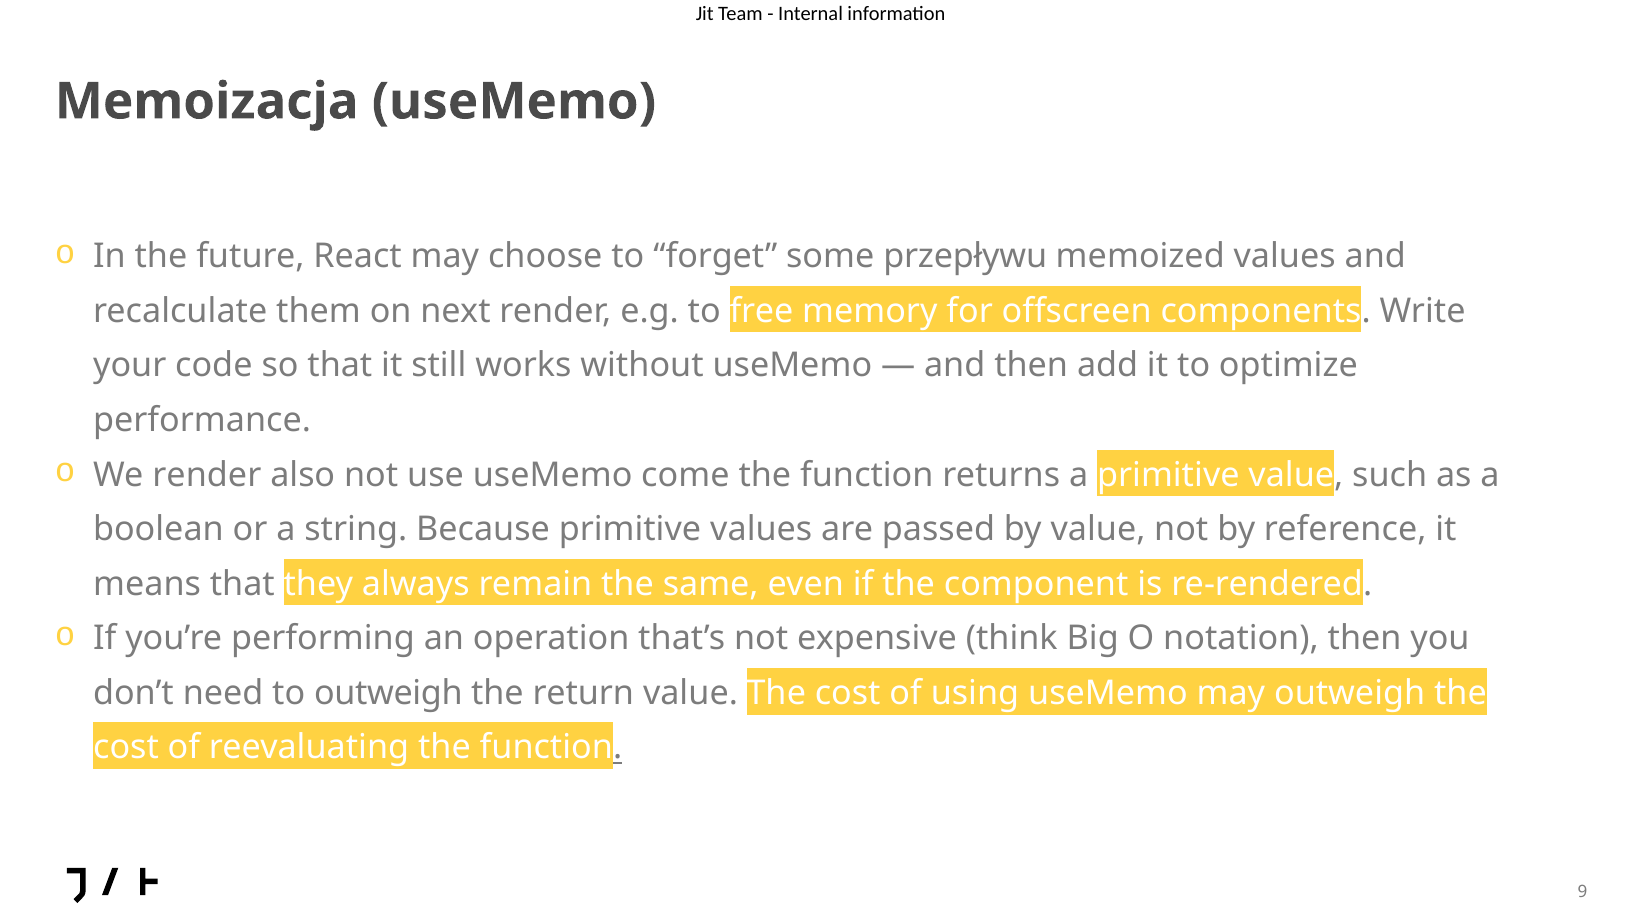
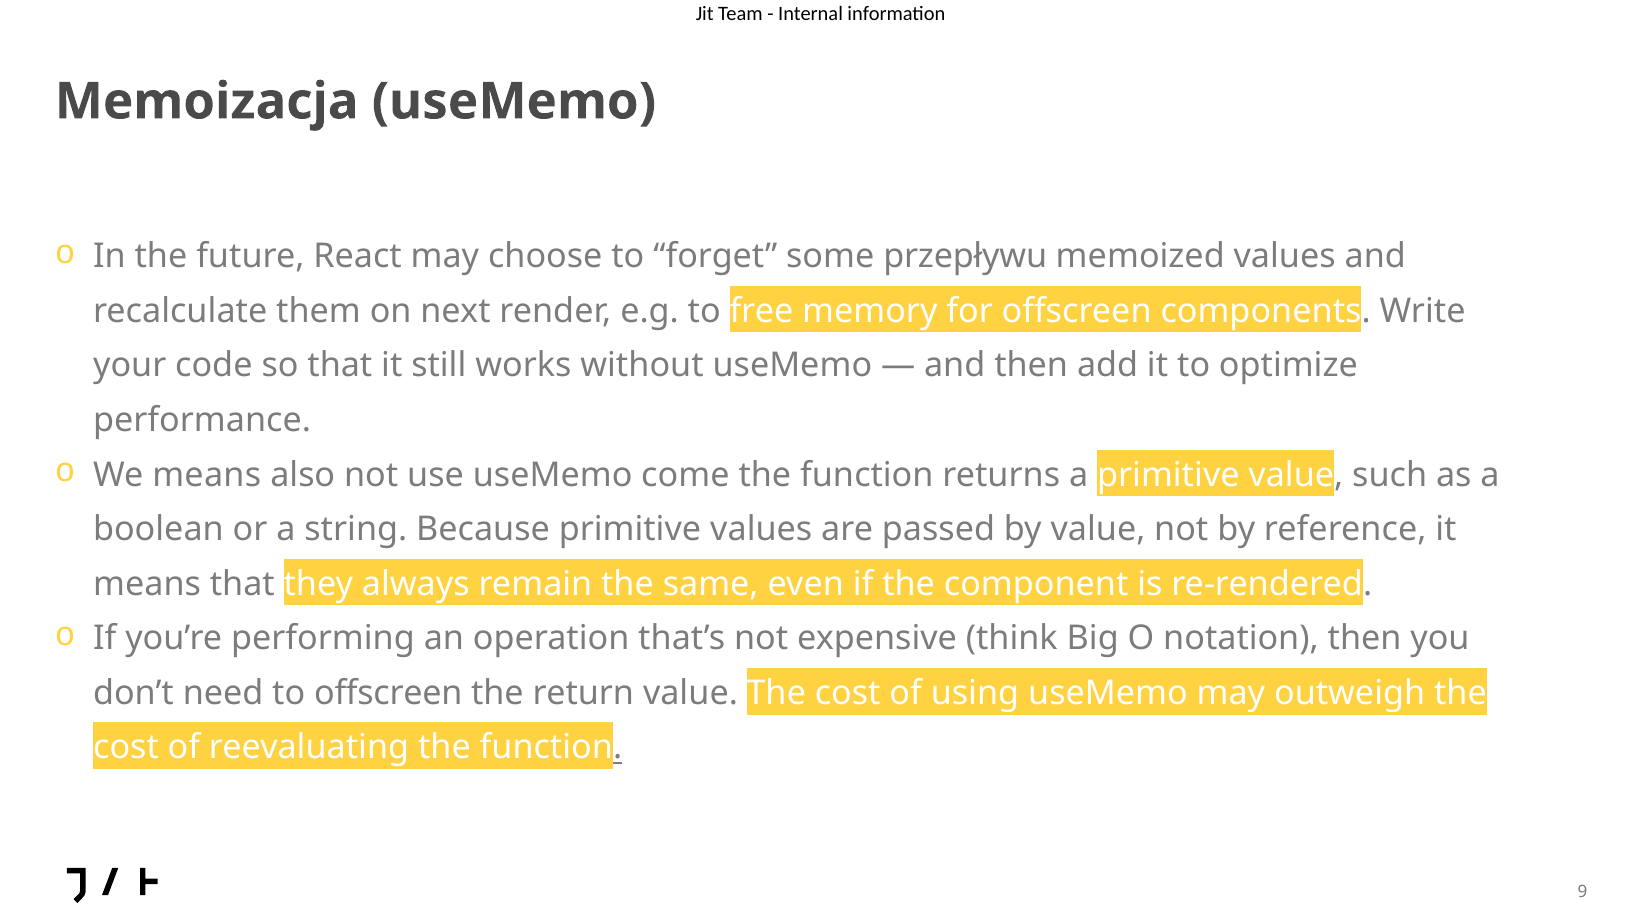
We render: render -> means (207, 475)
to outweigh: outweigh -> offscreen (388, 693)
